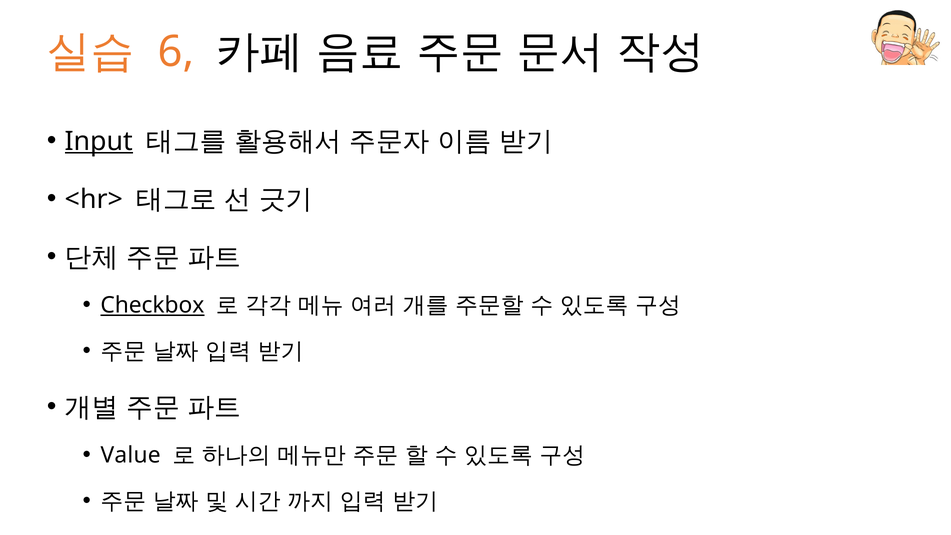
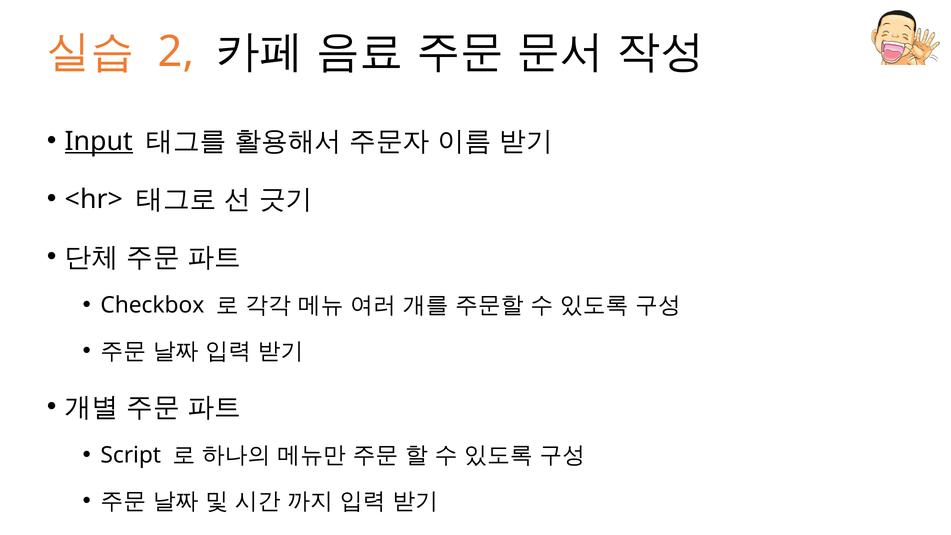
6: 6 -> 2 (176, 52)
Checkbox underline: present -> none (152, 305)
Value: Value -> Script (131, 455)
